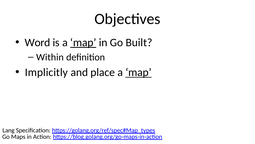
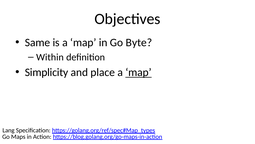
Word: Word -> Same (37, 42)
map underline: present -> none (83, 42)
Built: Built -> Byte (139, 42)
Implicitly: Implicitly -> Simplicity (47, 72)
